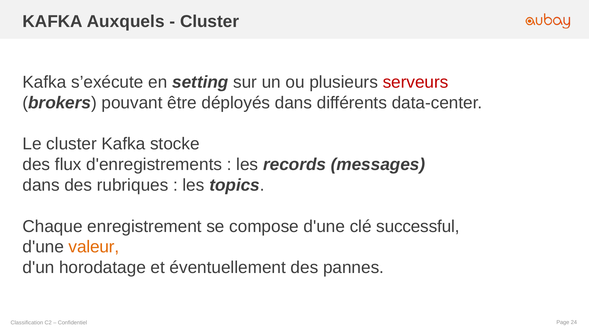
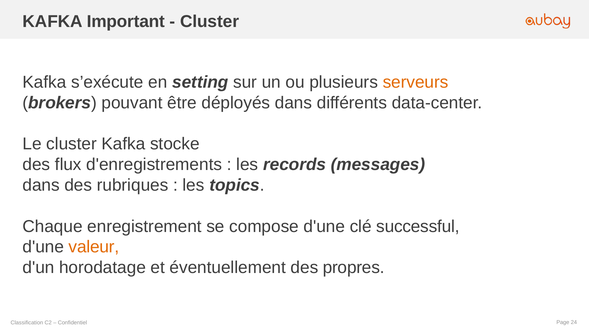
Auxquels: Auxquels -> Important (126, 22)
serveurs colour: red -> orange (416, 82)
pannes: pannes -> propres (354, 268)
